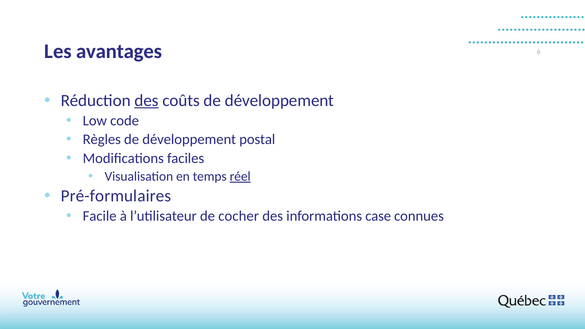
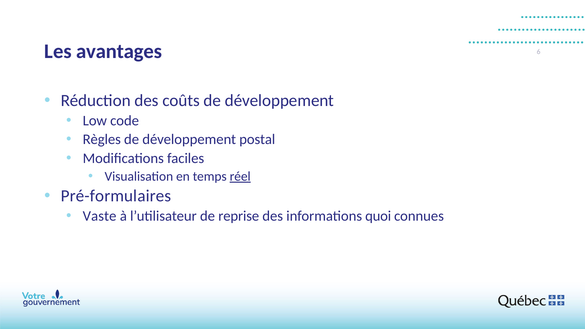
des underline: present -> none (147, 100)
Facile: Facile -> Vaste (100, 216)
cocher: cocher -> reprise (239, 216)
case: case -> quoi (378, 216)
